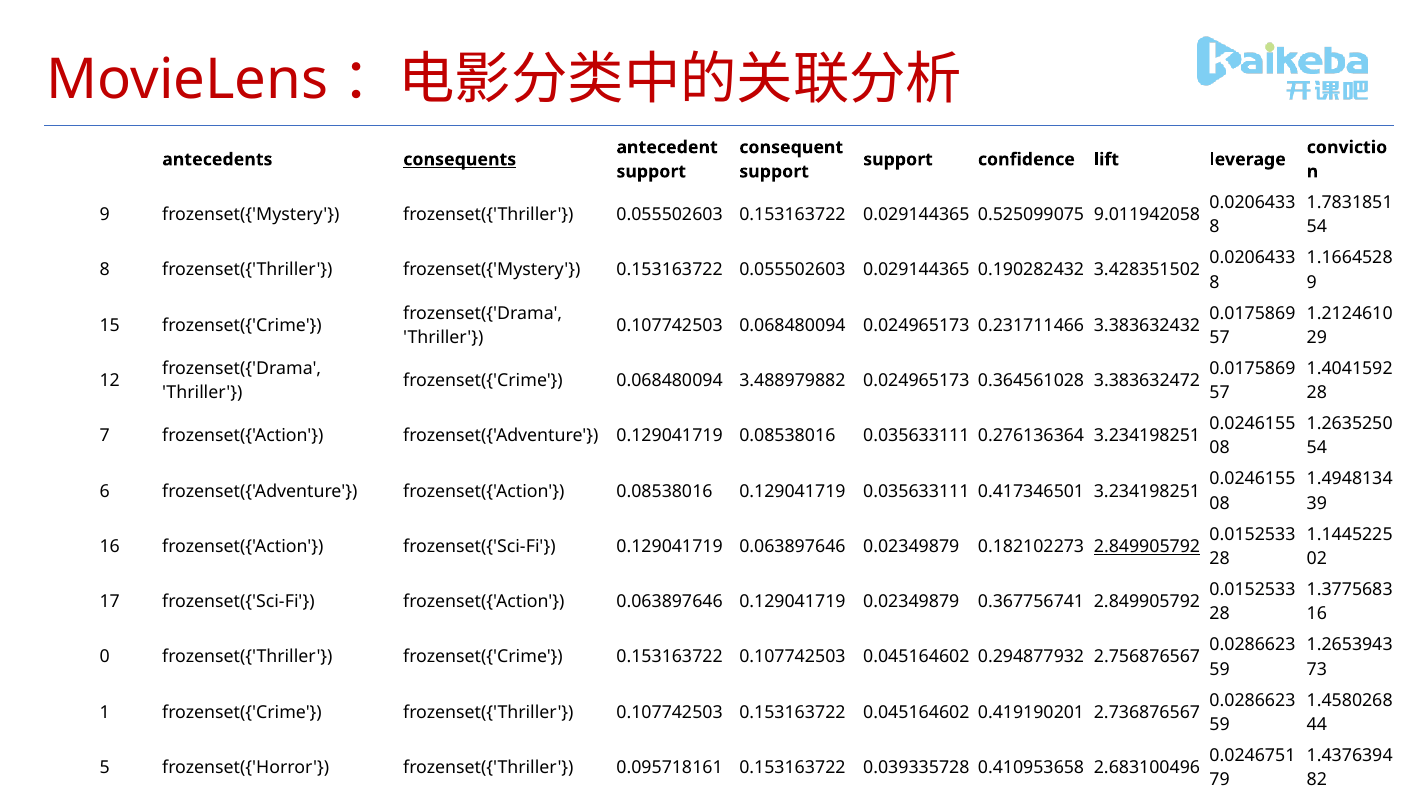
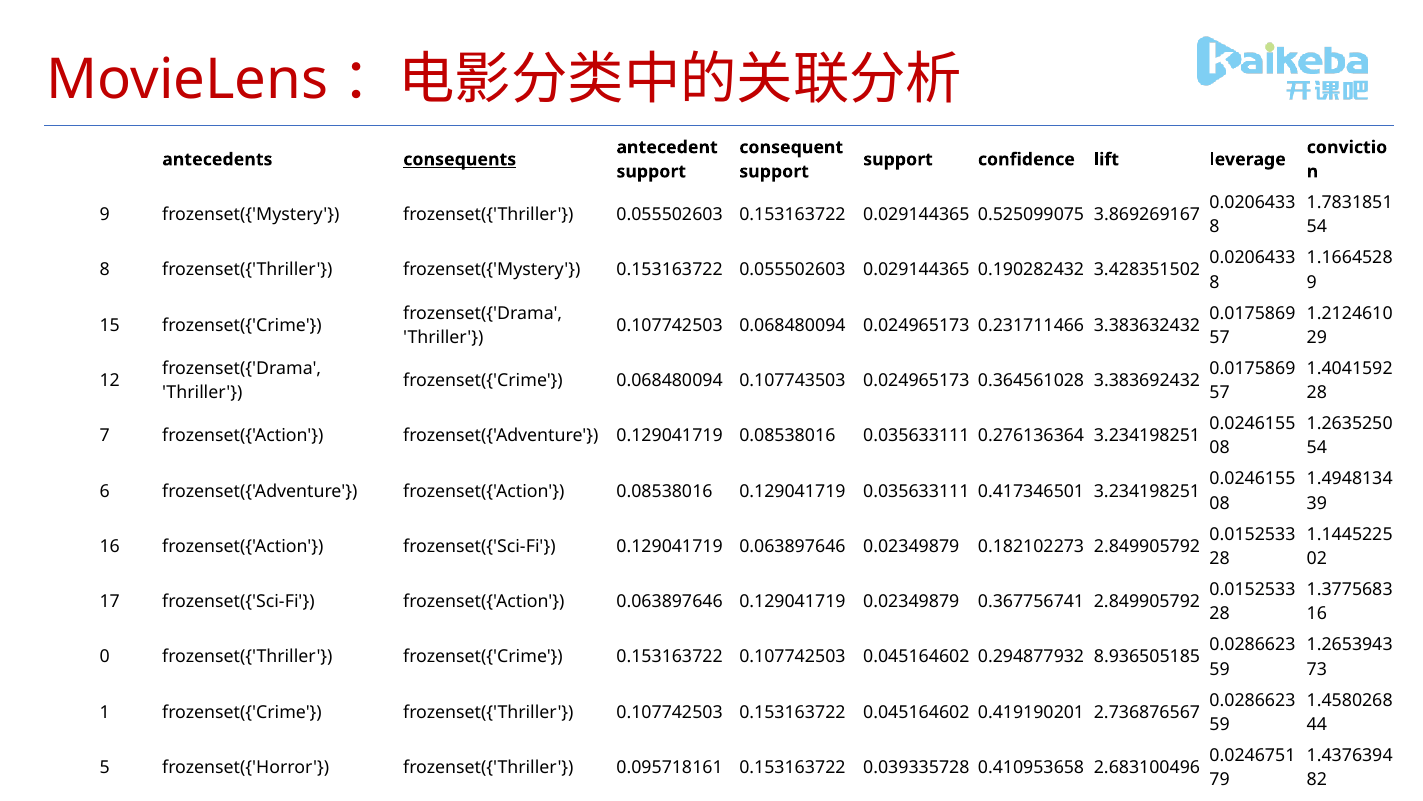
9.011942058: 9.011942058 -> 3.869269167 (1147, 215)
3.488979882: 3.488979882 -> 0.107743503 (792, 380)
3.383632472: 3.383632472 -> 3.383692432 (1147, 380)
2.849905792 underline: present -> none (1147, 546)
2.756876567: 2.756876567 -> 8.936505185 (1147, 657)
